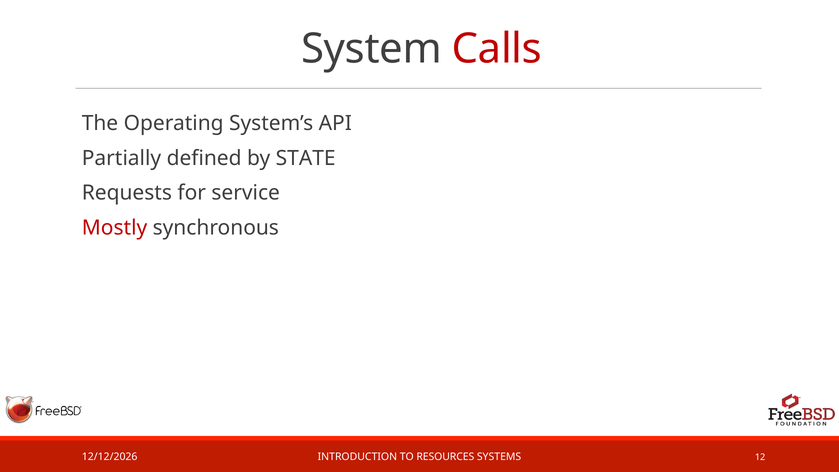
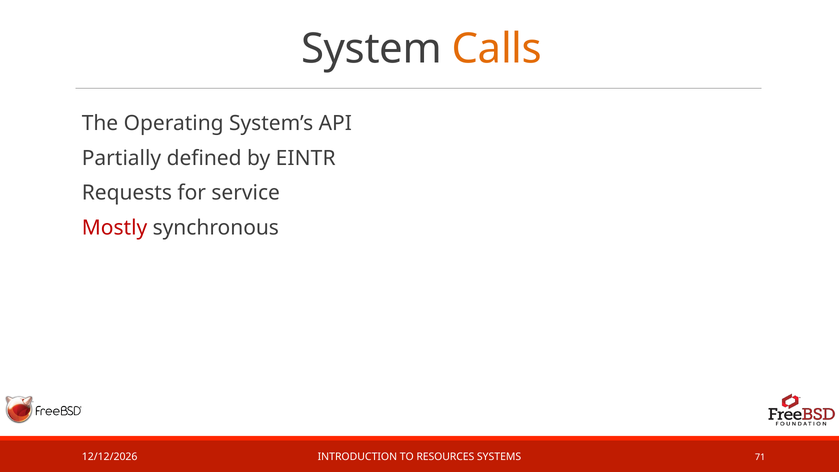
Calls colour: red -> orange (497, 49)
STATE: STATE -> EINTR (306, 158)
12: 12 -> 71 (760, 457)
